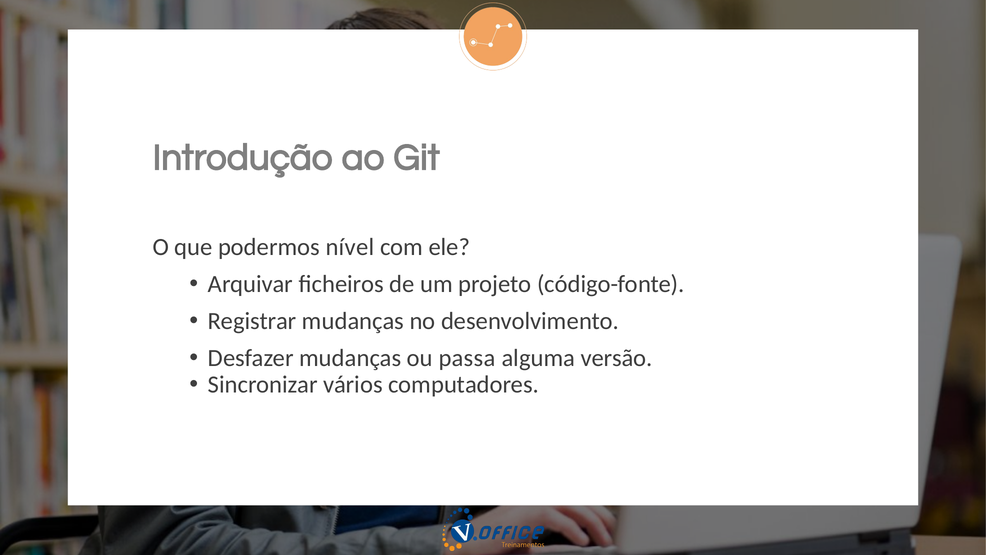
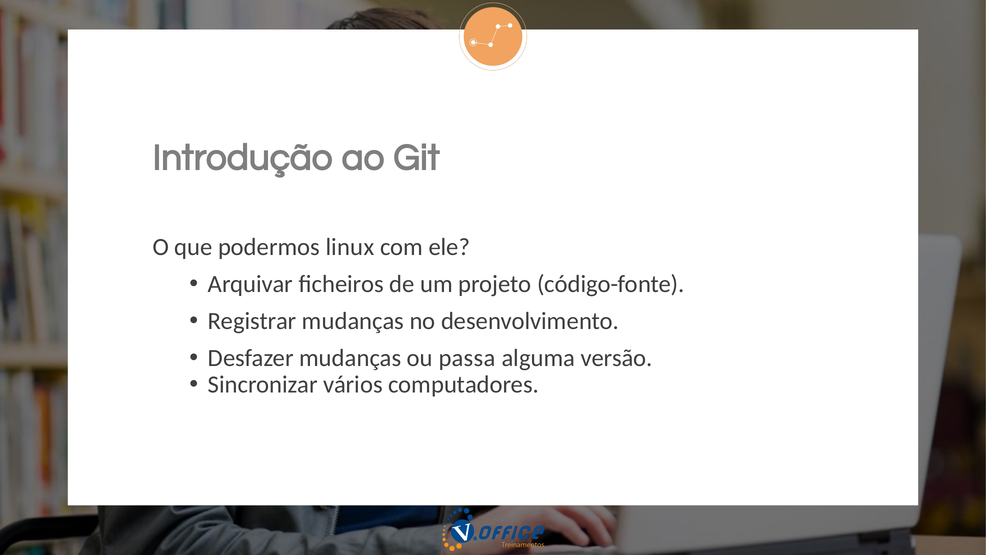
nível: nível -> linux (350, 247)
